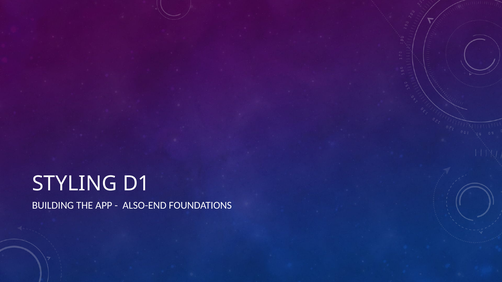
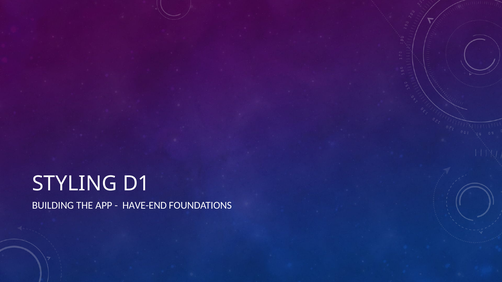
ALSO-END: ALSO-END -> HAVE-END (145, 206)
